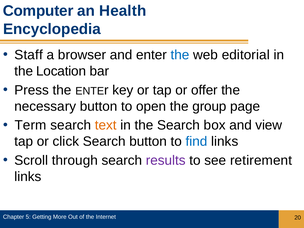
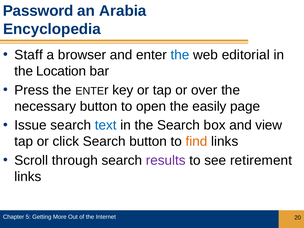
Computer: Computer -> Password (38, 11)
Health: Health -> Arabia (123, 11)
offer: offer -> over (204, 90)
group: group -> easily (209, 106)
Term: Term -> Issue (31, 125)
text colour: orange -> blue (106, 125)
find colour: blue -> orange (197, 141)
